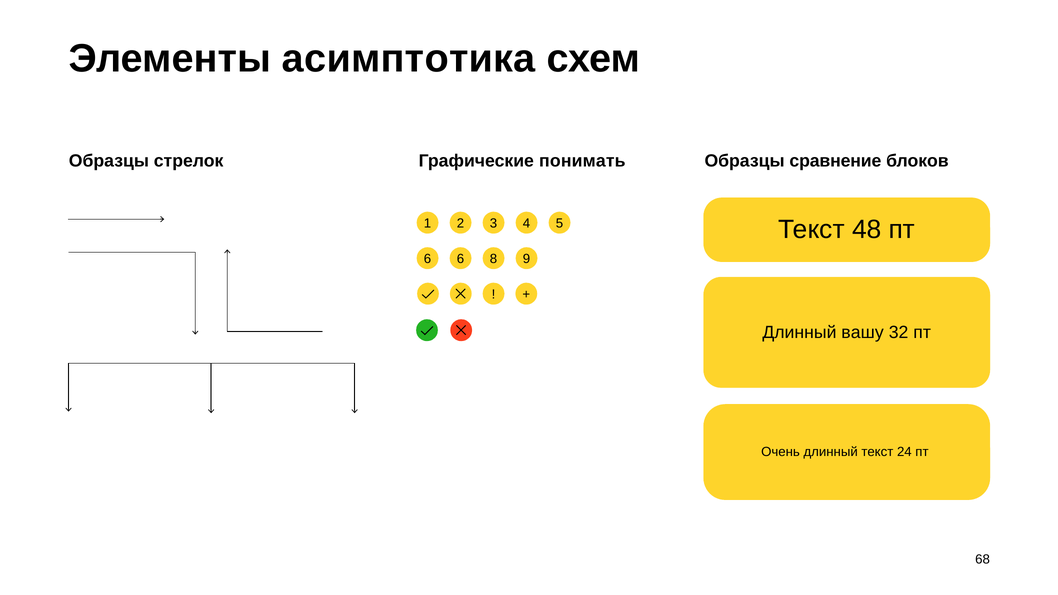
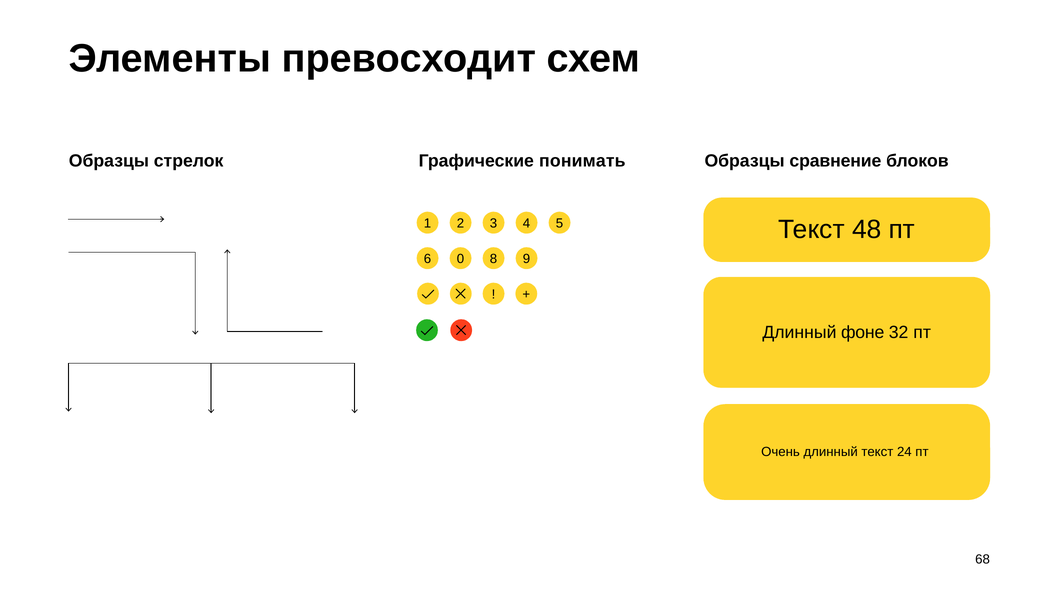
асимптотика: асимптотика -> превосходит (409, 59)
6 6: 6 -> 0 (461, 259)
вашу: вашу -> фоне (863, 332)
